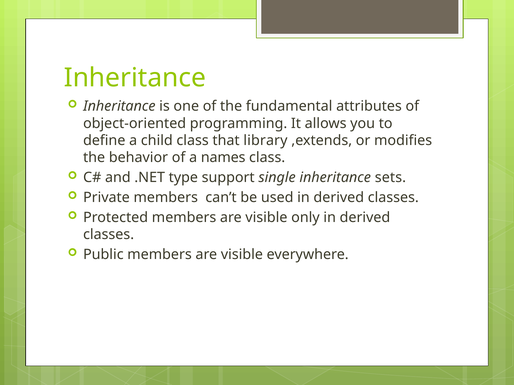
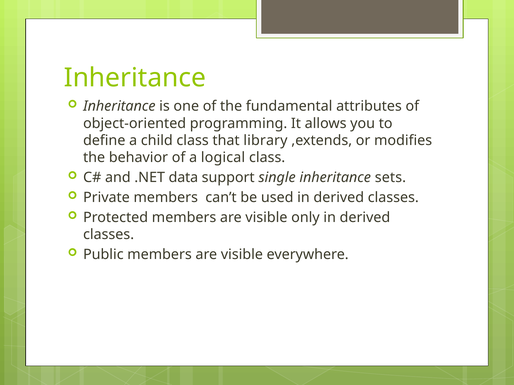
names: names -> logical (223, 158)
type: type -> data (183, 178)
